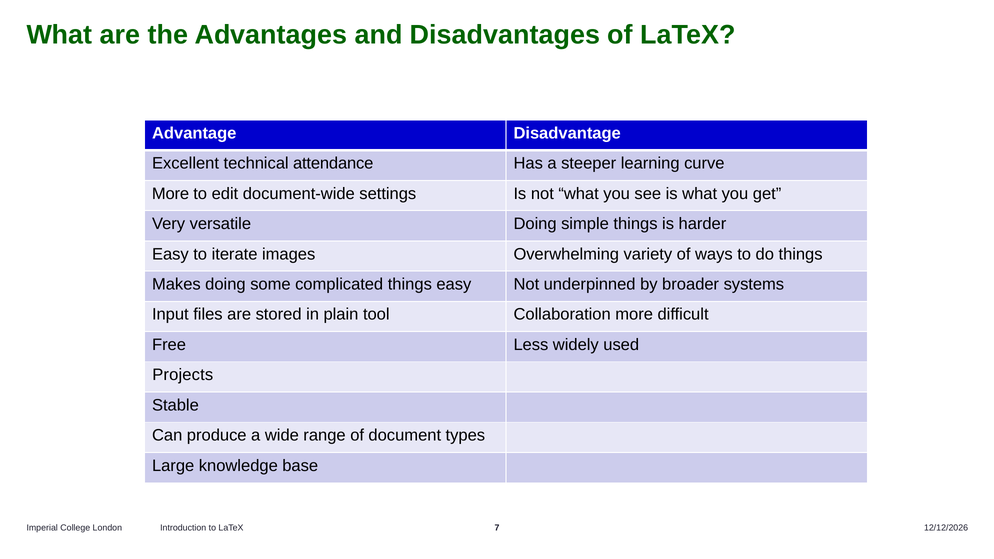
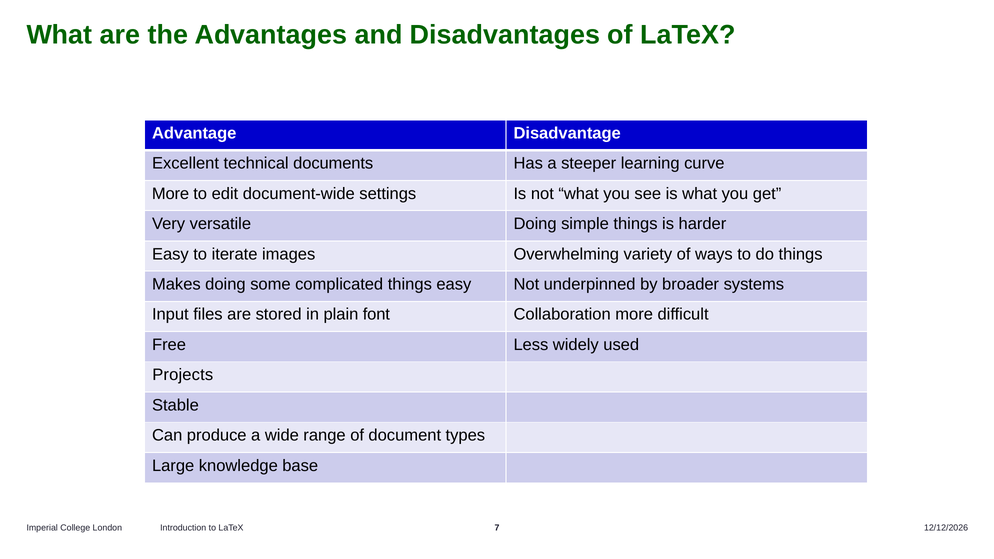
attendance: attendance -> documents (333, 163)
tool: tool -> font (376, 315)
